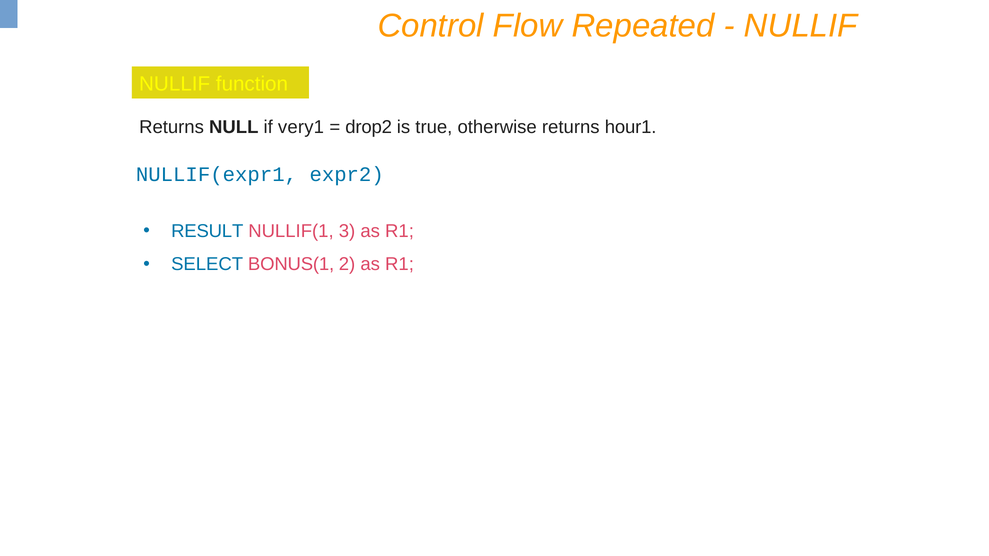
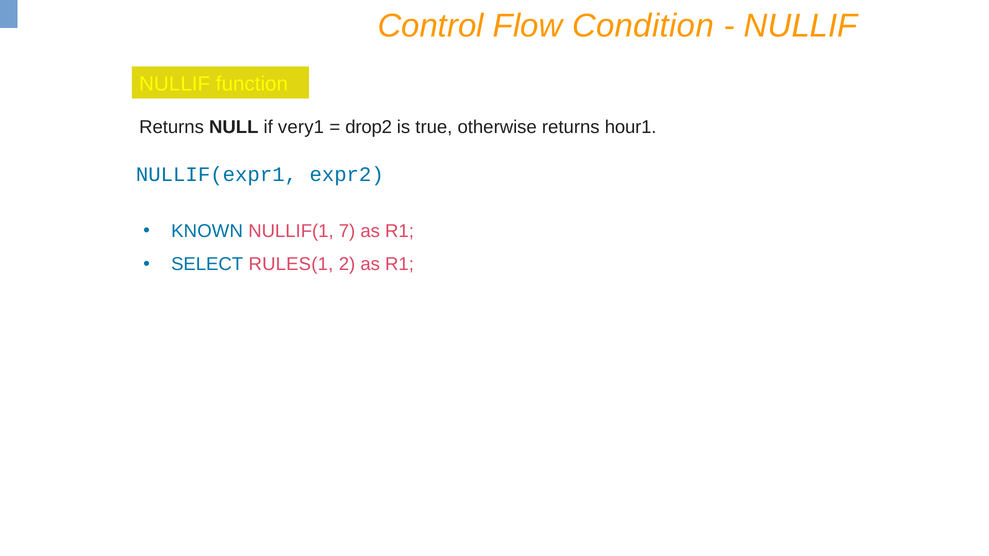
Repeated: Repeated -> Condition (643, 26)
RESULT: RESULT -> KNOWN (207, 231)
3: 3 -> 7 (347, 231)
BONUS(1: BONUS(1 -> RULES(1 (291, 265)
